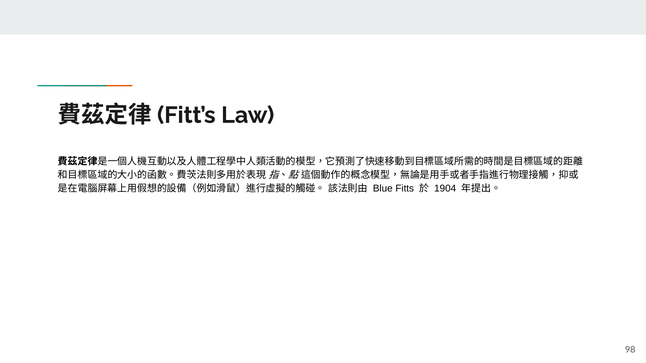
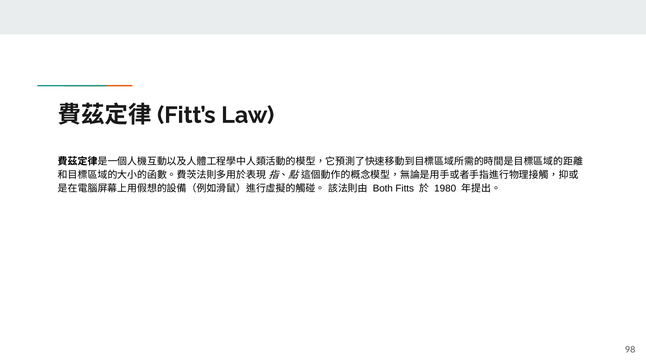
Blue: Blue -> Both (383, 189)
1904: 1904 -> 1980 (445, 189)
